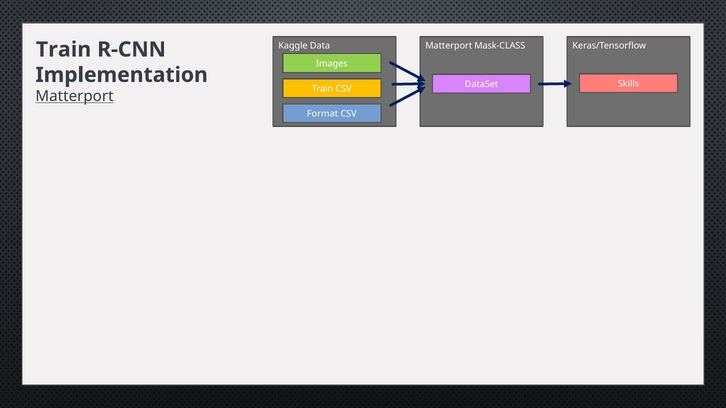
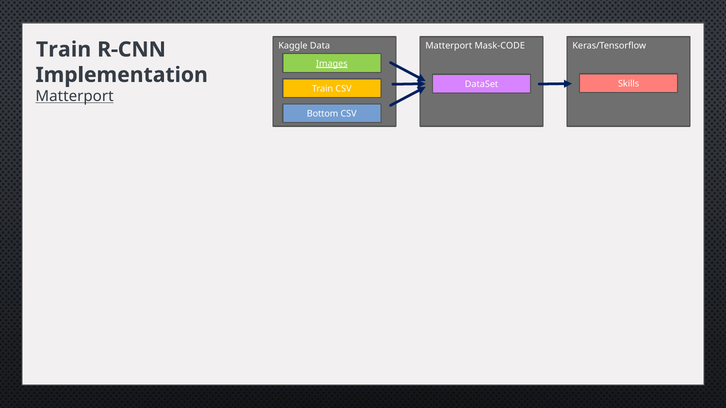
Mask-CLASS: Mask-CLASS -> Mask-CODE (500, 46)
Images underline: none -> present (332, 64)
Format: Format -> Bottom (323, 114)
